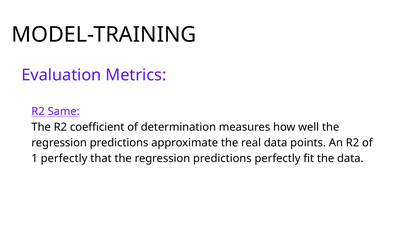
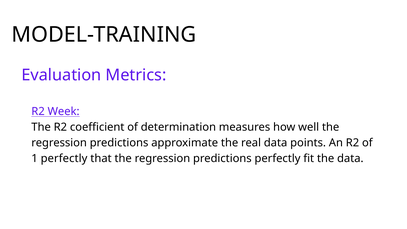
Same: Same -> Week (64, 111)
